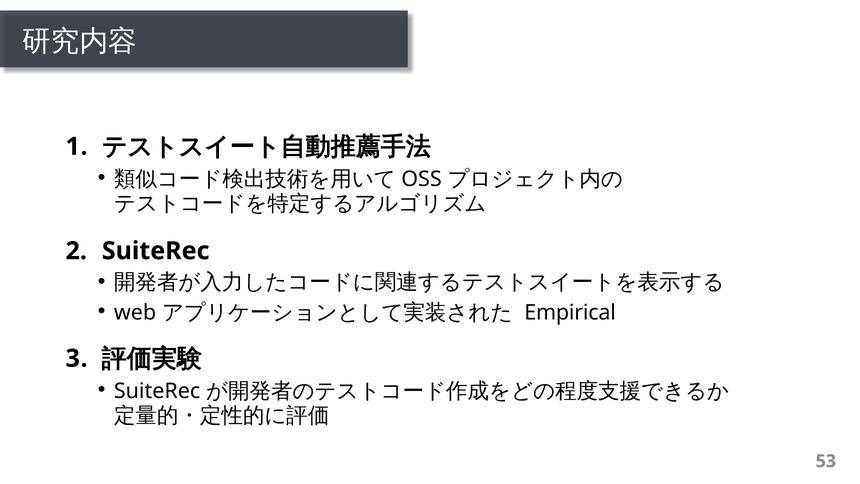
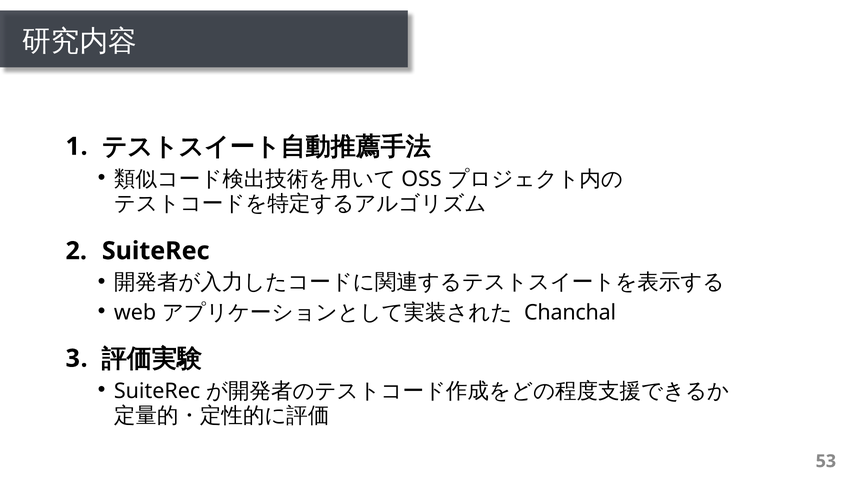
Empirical: Empirical -> Chanchal (570, 313)
